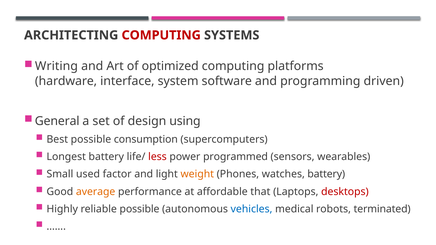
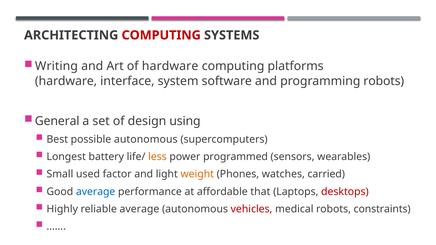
of optimized: optimized -> hardware (170, 66)
programming driven: driven -> robots (384, 81)
possible consumption: consumption -> autonomous (146, 139)
less colour: red -> orange (157, 157)
watches battery: battery -> carried (326, 174)
average colour: orange -> blue (96, 192)
reliable possible: possible -> average (139, 209)
vehicles colour: blue -> red (252, 209)
terminated: terminated -> constraints (382, 209)
